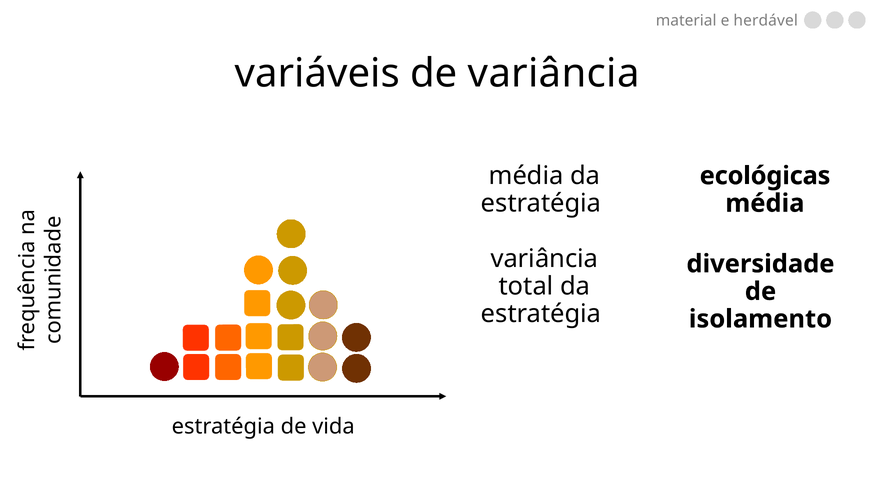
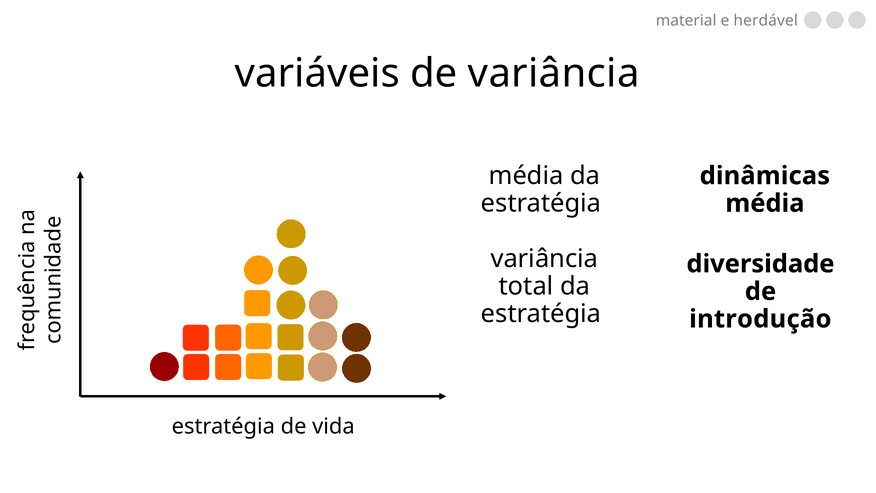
ecológicas: ecológicas -> dinâmicas (765, 176)
isolamento: isolamento -> introdução (760, 319)
